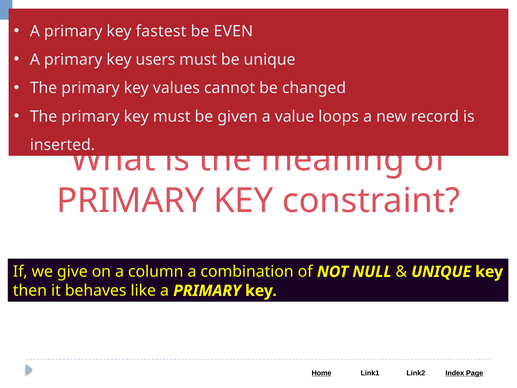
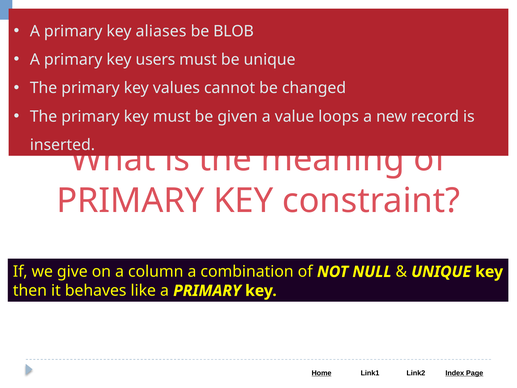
fastest: fastest -> aliases (161, 31)
EVEN: EVEN -> BLOB (234, 31)
